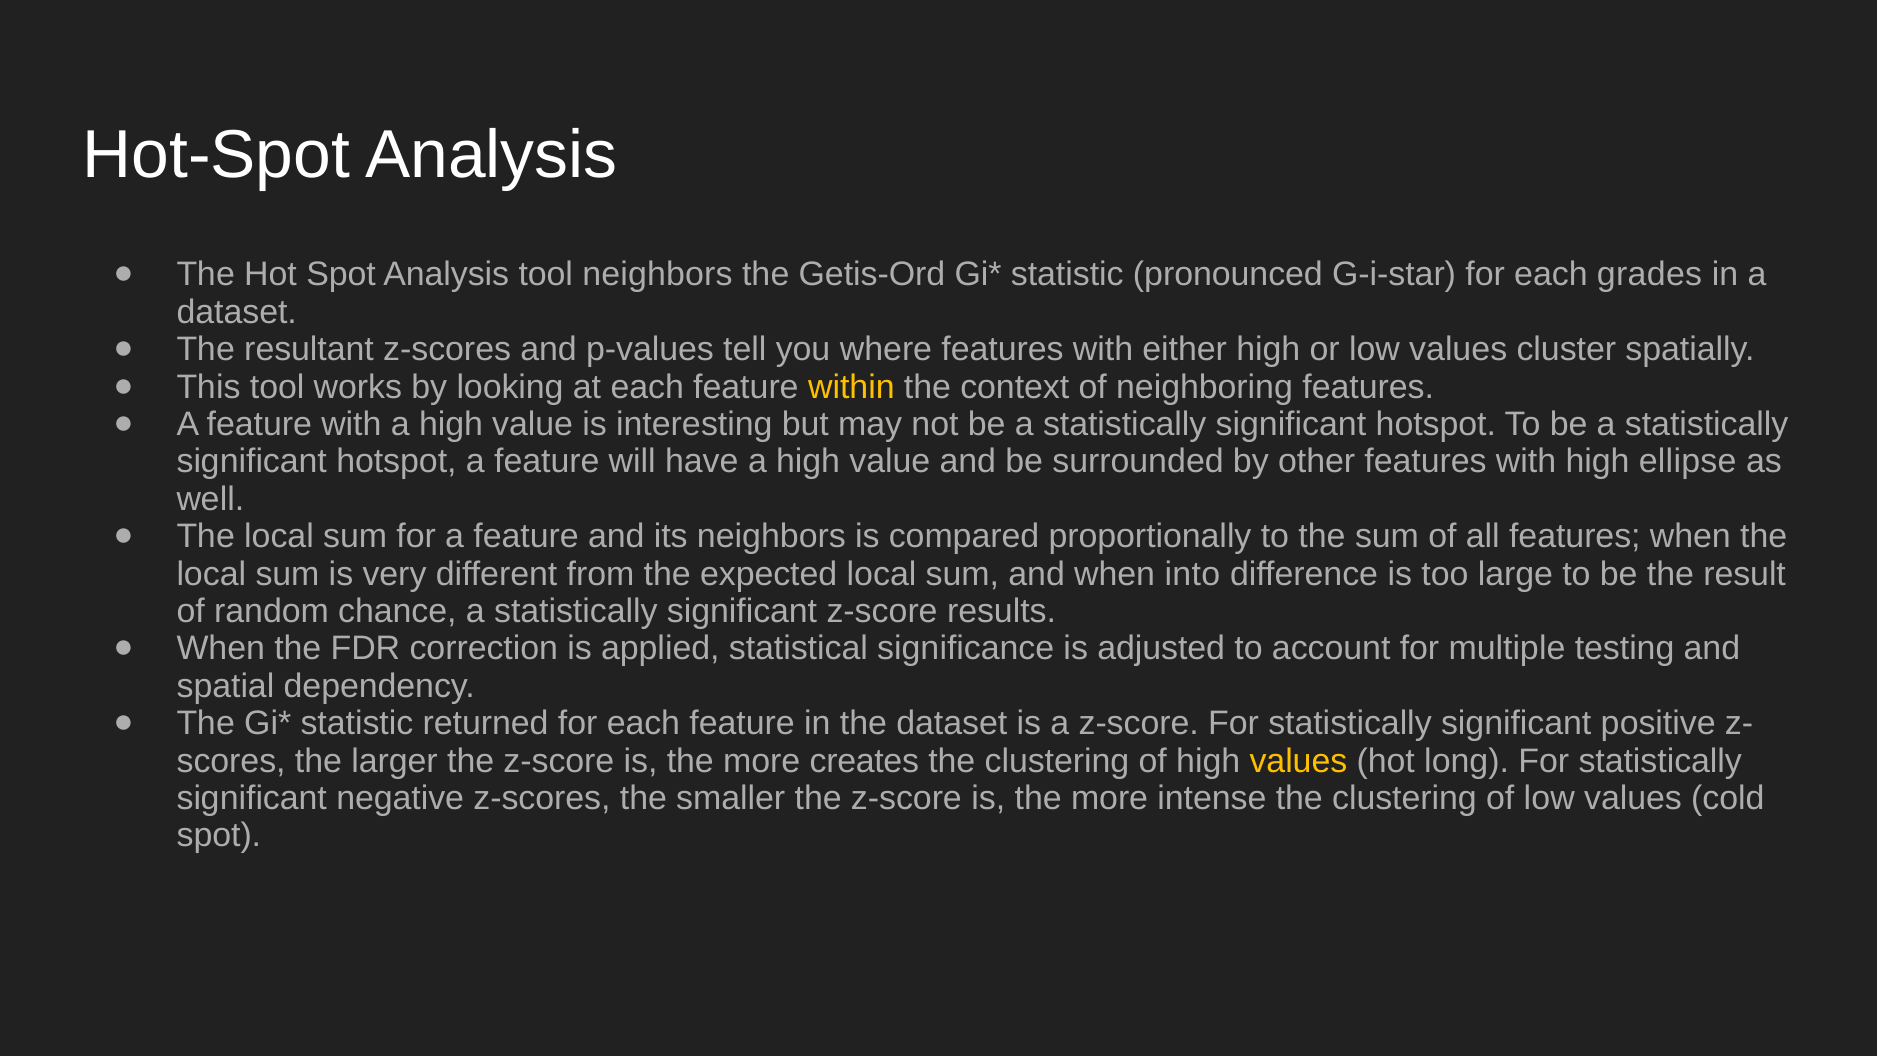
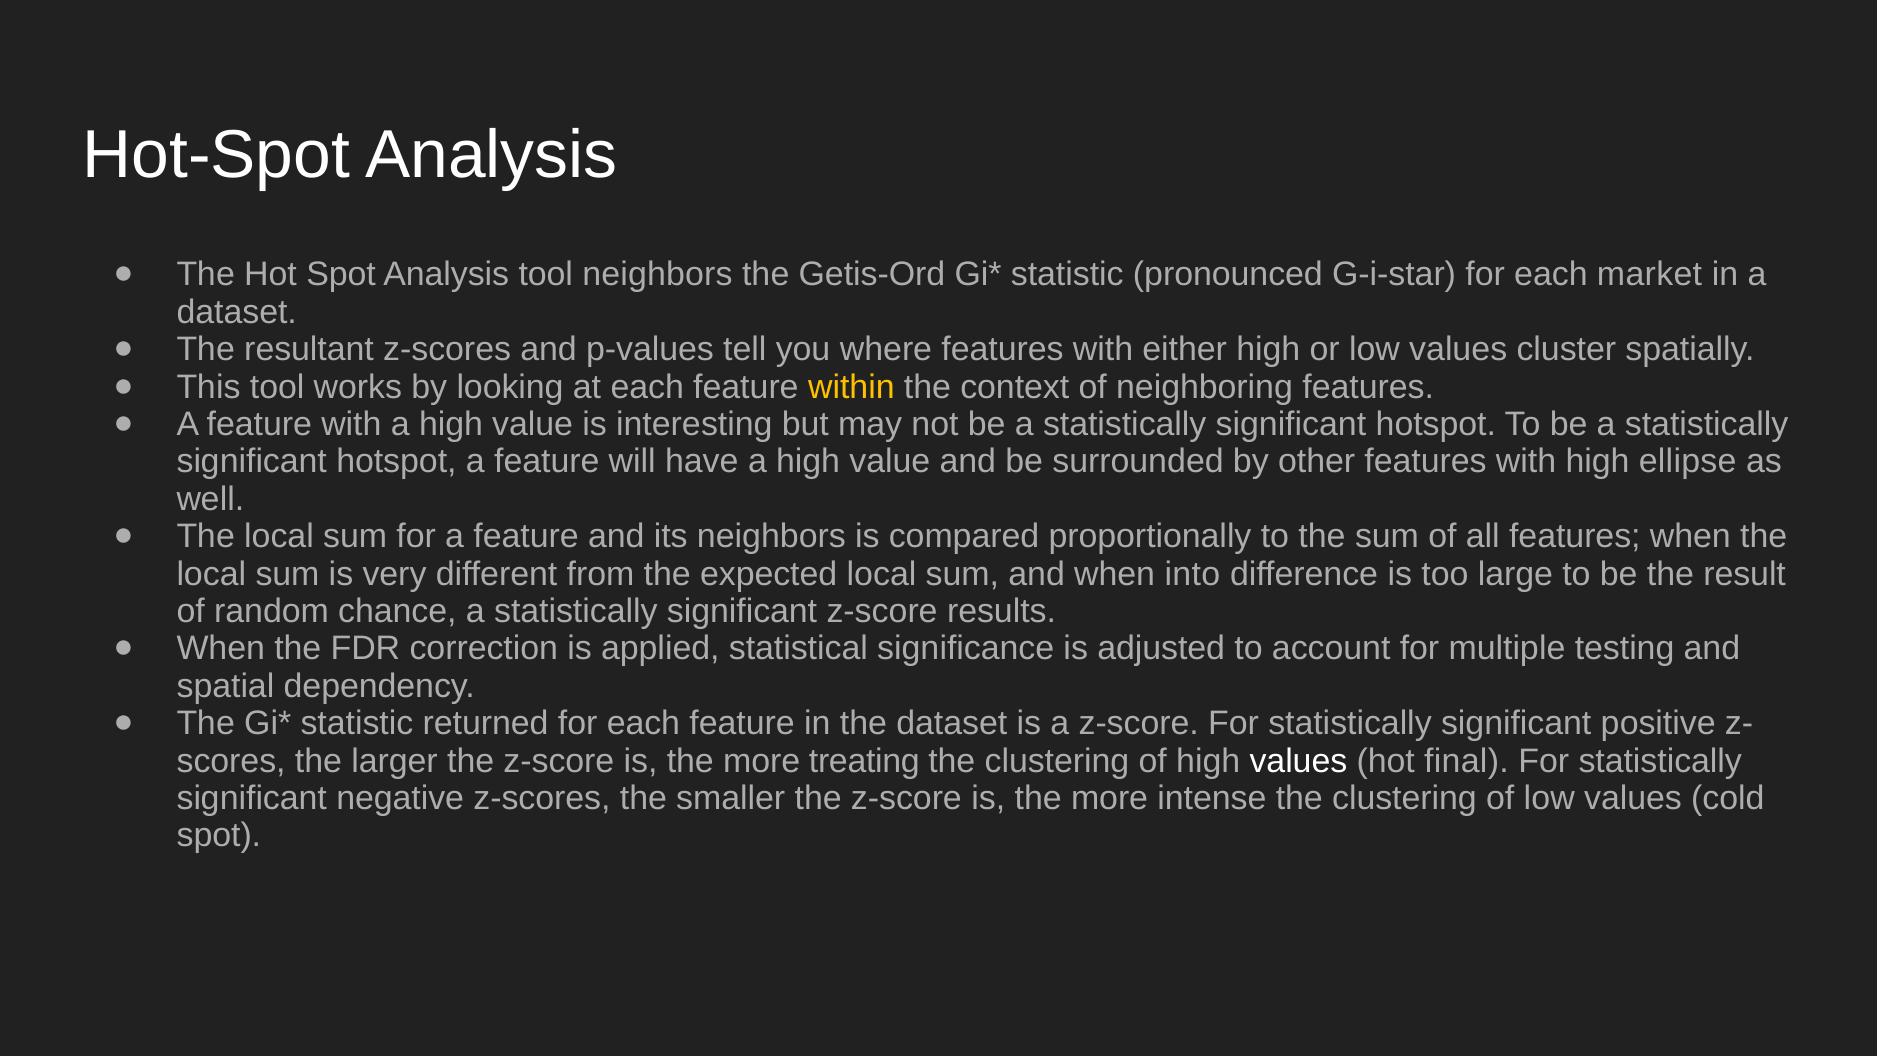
grades: grades -> market (1650, 275)
creates: creates -> treating (864, 761)
values colour: yellow -> white (1298, 761)
long: long -> final (1466, 761)
